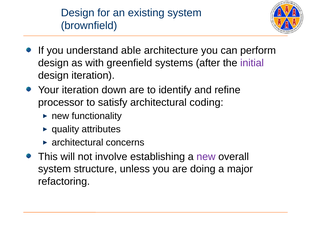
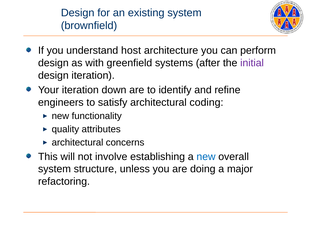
able: able -> host (131, 51)
processor: processor -> engineers (61, 102)
new colour: purple -> blue (206, 157)
